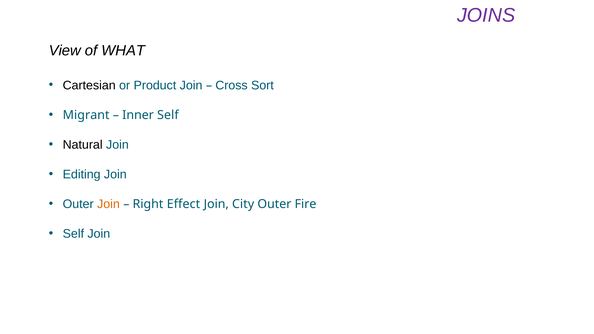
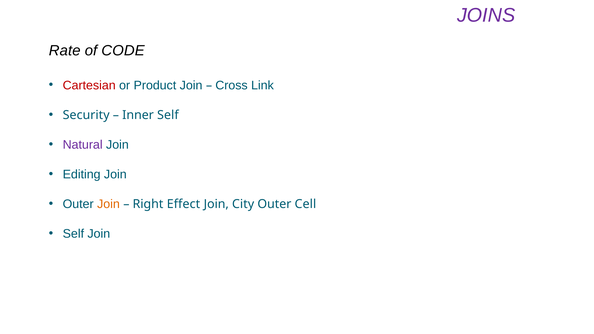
View: View -> Rate (65, 51)
WHAT: WHAT -> CODE (123, 51)
Cartesian colour: black -> red (89, 85)
Sort: Sort -> Link (262, 85)
Migrant: Migrant -> Security (86, 115)
Natural colour: black -> purple (83, 145)
Fire: Fire -> Cell (305, 204)
